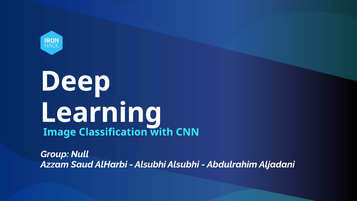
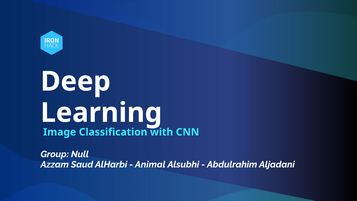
Alsubhi: Alsubhi -> Animal (150, 164)
